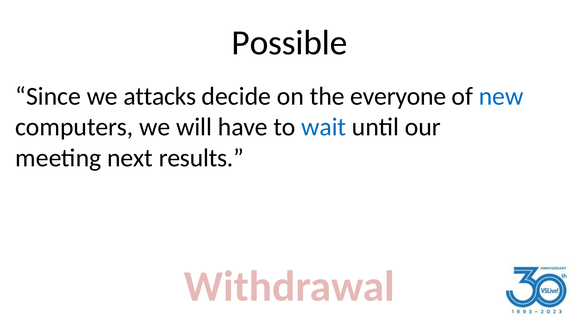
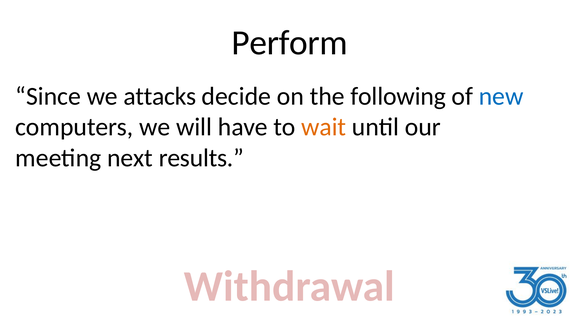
Possible: Possible -> Perform (290, 43)
everyone: everyone -> following (398, 96)
wait colour: blue -> orange (324, 127)
